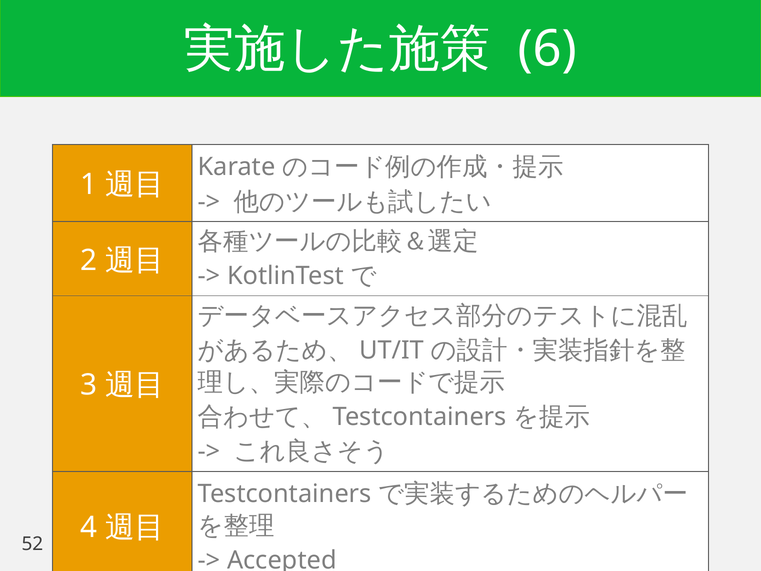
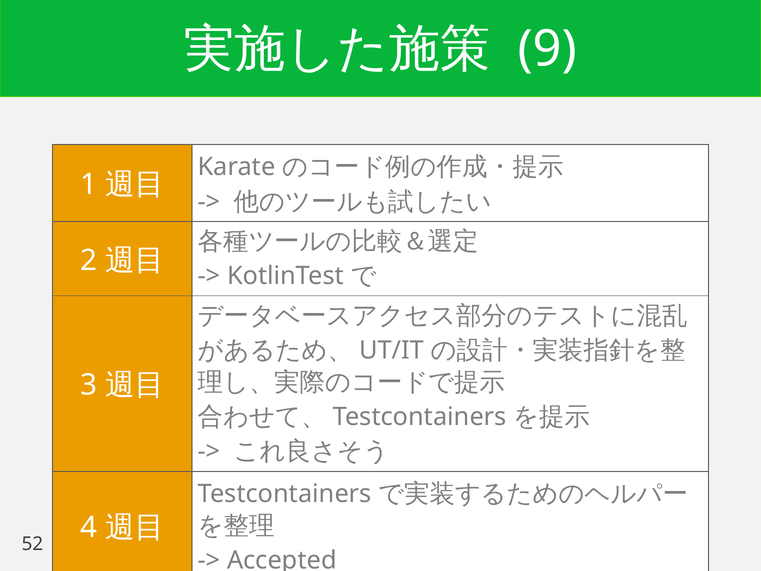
6: 6 -> 9 (547, 49)
